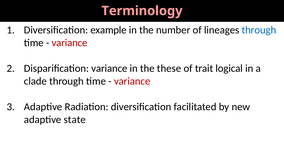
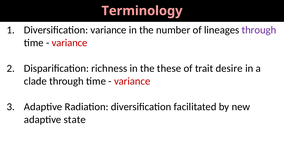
Diversification example: example -> variance (108, 30)
through colour: blue -> purple (259, 30)
Disparification variance: variance -> richness (109, 68)
logical: logical -> desire (229, 68)
